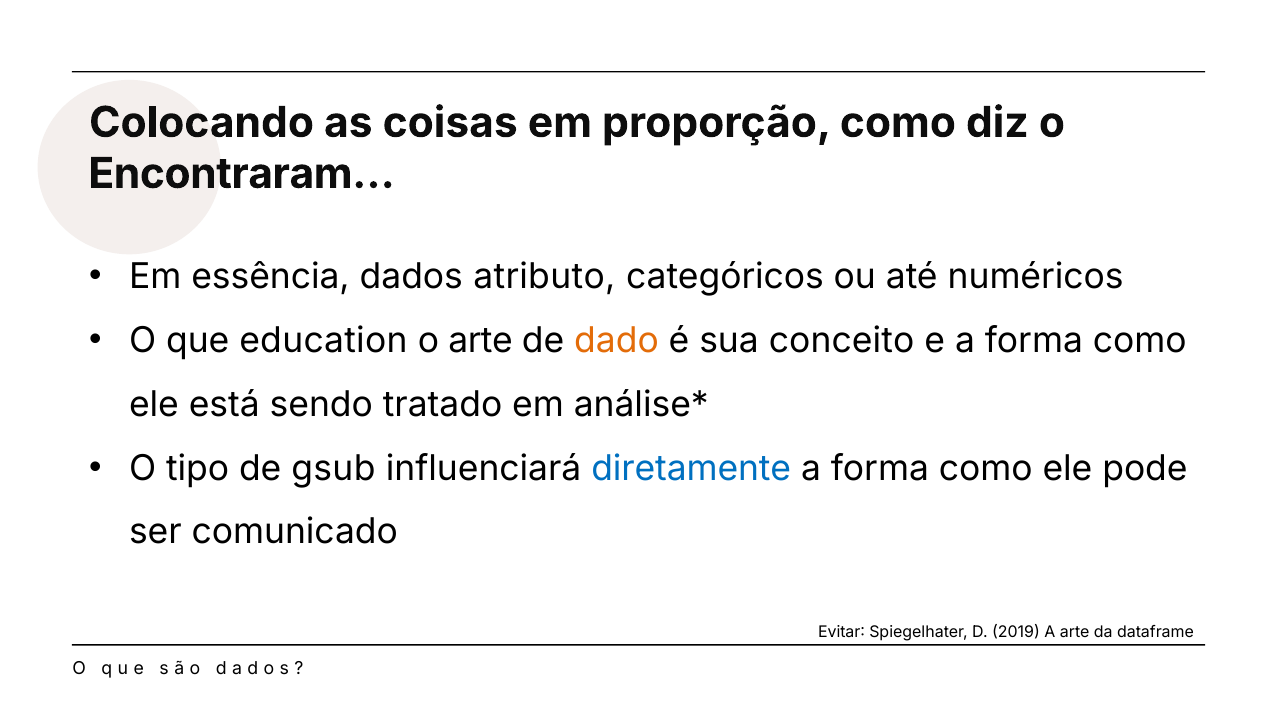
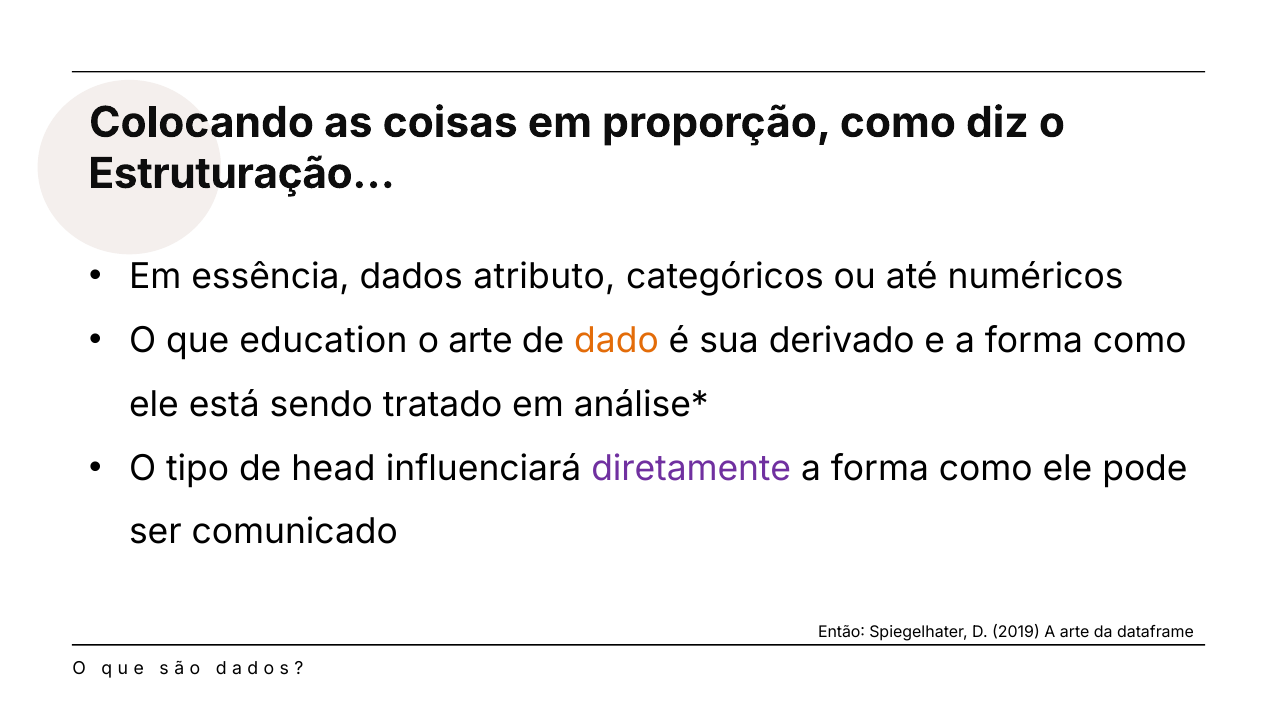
Encontraram…: Encontraram… -> Estruturação… (242, 174)
conceito: conceito -> derivado (842, 341)
gsub: gsub -> head (333, 469)
diretamente colour: blue -> purple (691, 469)
Evitar: Evitar -> Então (842, 633)
